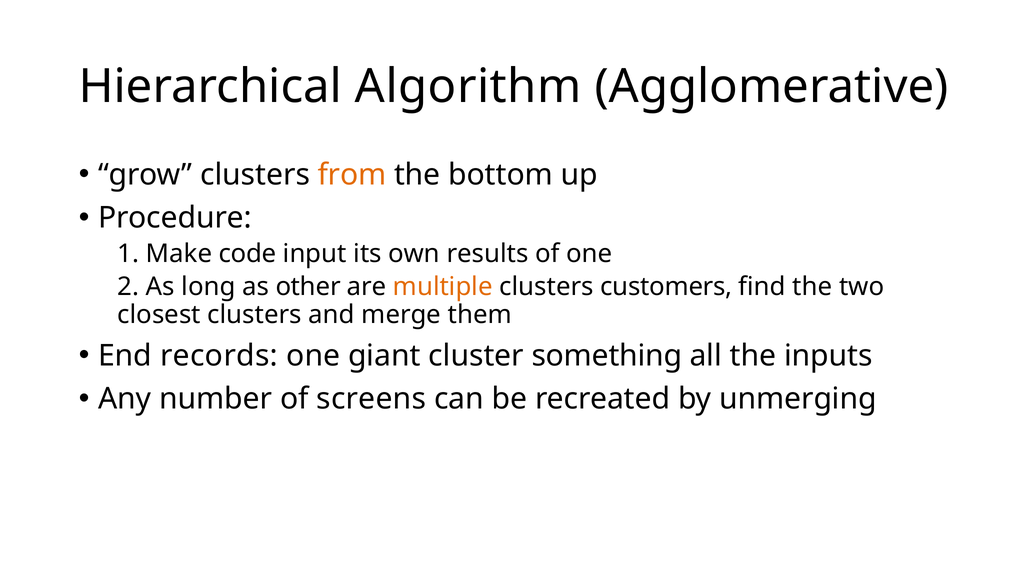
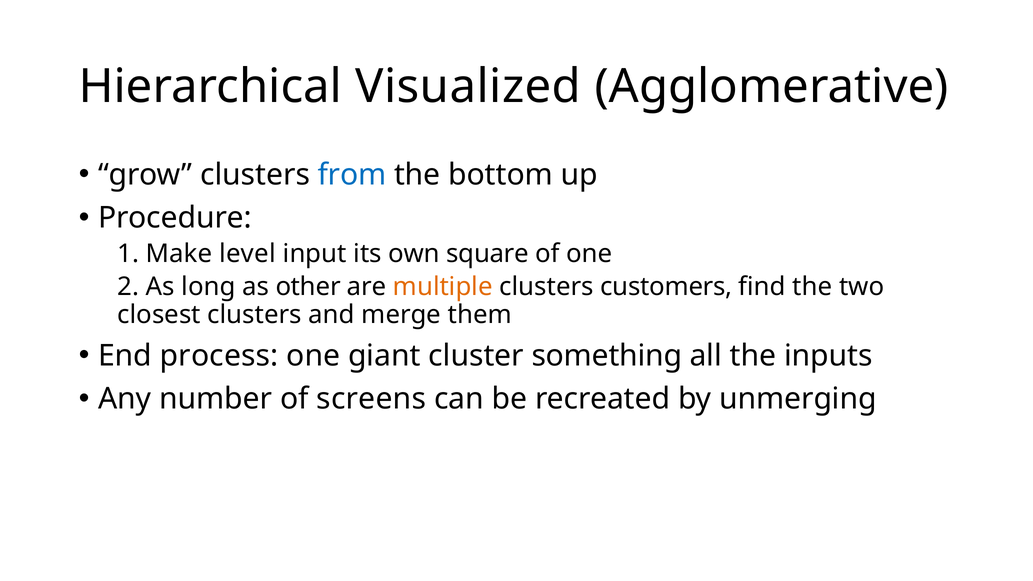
Algorithm: Algorithm -> Visualized (468, 87)
from colour: orange -> blue (352, 175)
code: code -> level (247, 254)
results: results -> square (488, 254)
records: records -> process (219, 356)
